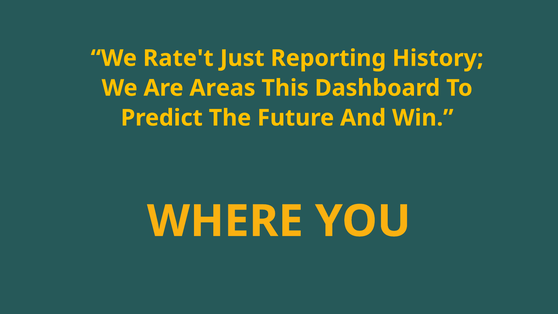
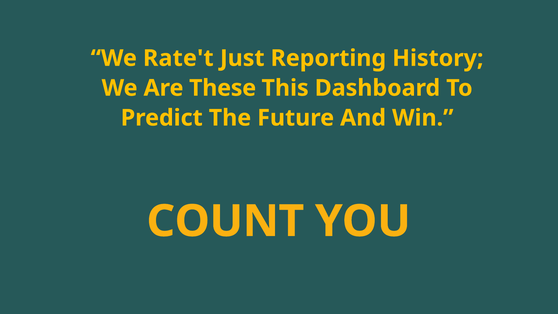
Areas: Areas -> These (223, 88)
WHERE: WHERE -> COUNT (225, 221)
